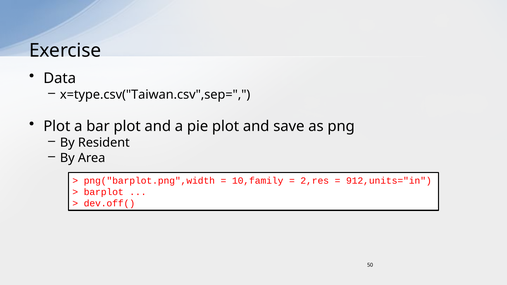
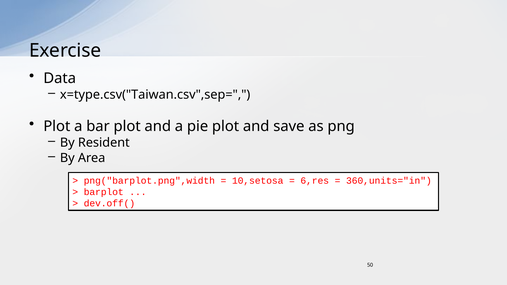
10,family: 10,family -> 10,setosa (258, 181)
2,res: 2,res -> 6,res (315, 181)
912,units="in: 912,units="in -> 360,units="in (389, 181)
